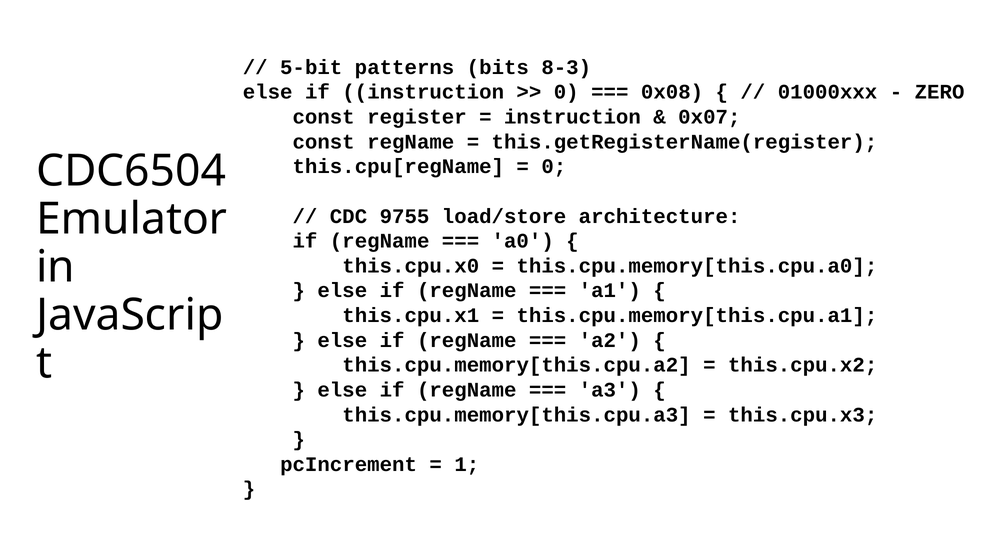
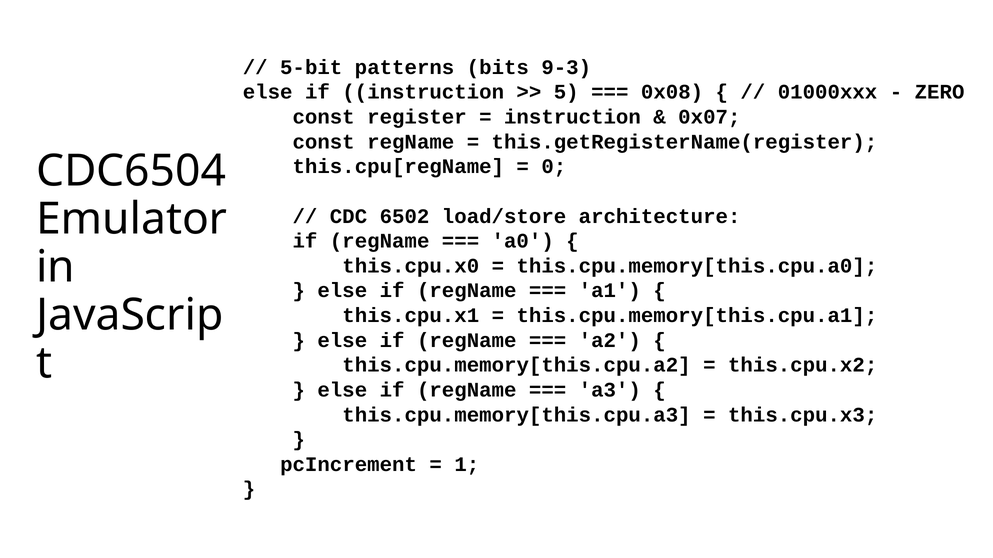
8-3: 8-3 -> 9-3 (566, 67)
0: 0 -> 5 (566, 92)
9755: 9755 -> 6502 (405, 216)
